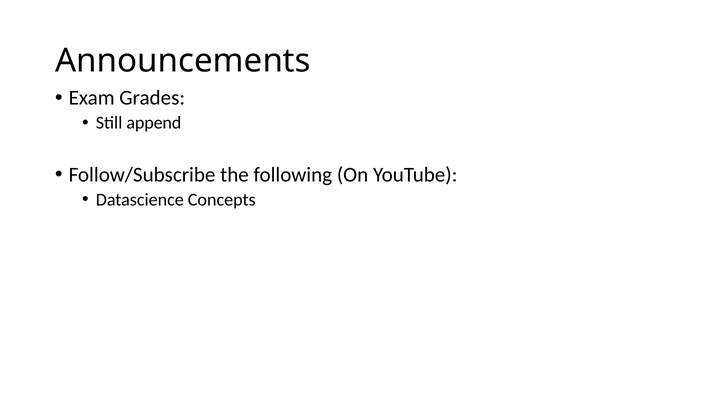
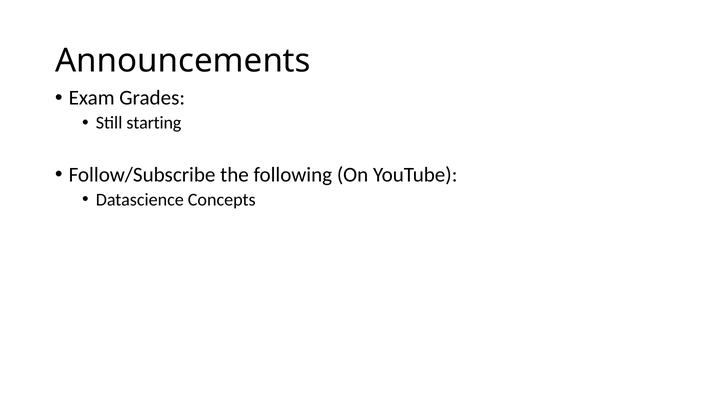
append: append -> starting (154, 123)
